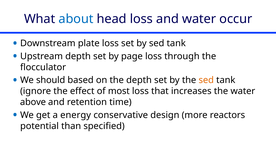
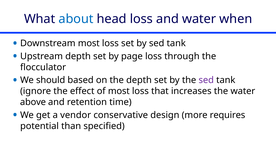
occur: occur -> when (236, 19)
Downstream plate: plate -> most (89, 43)
sed colour: orange -> purple (206, 80)
energy: energy -> vendor (76, 115)
reactors: reactors -> requires (227, 115)
